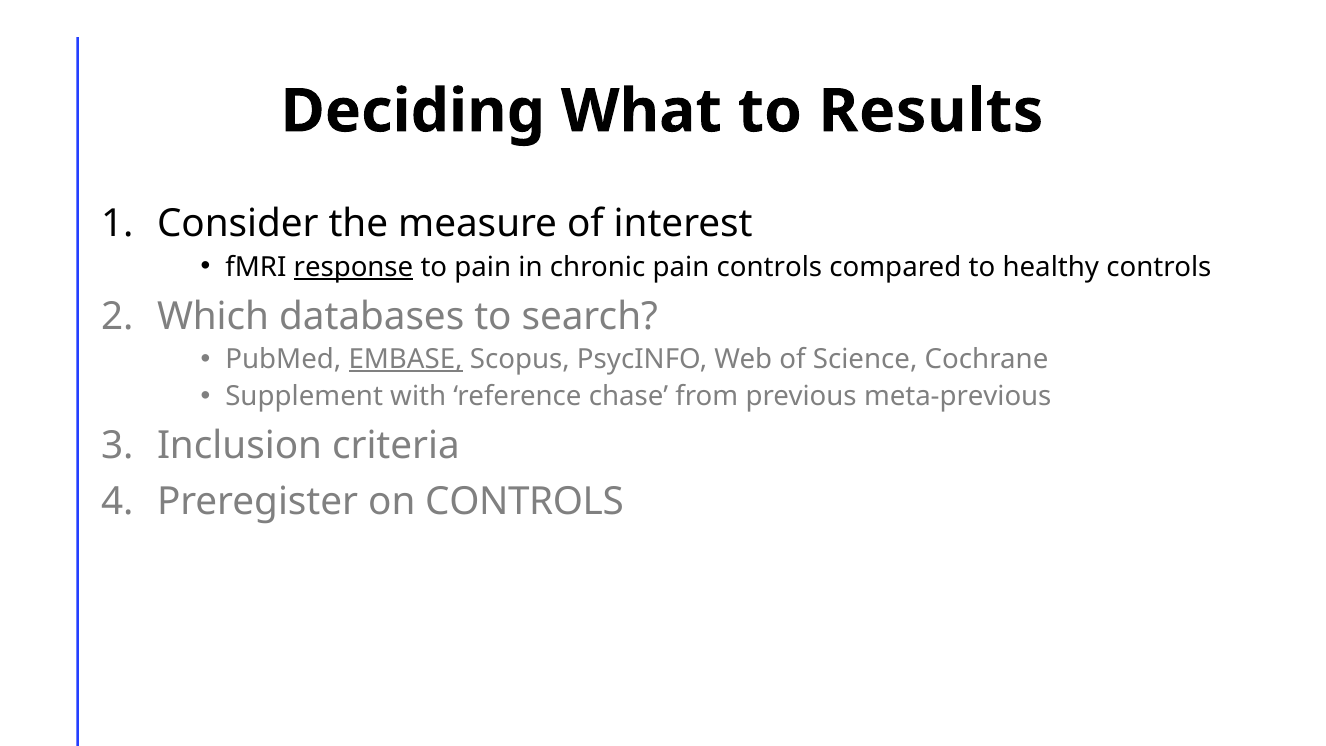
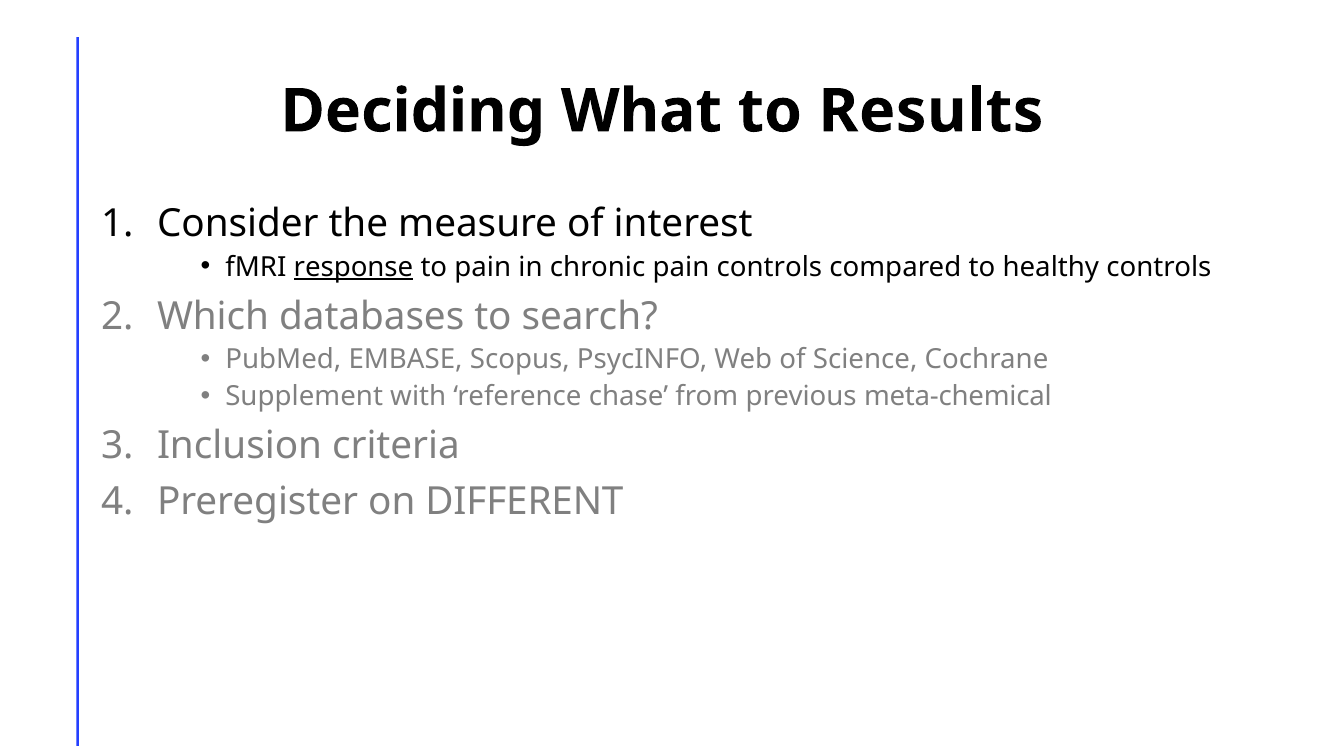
EMBASE underline: present -> none (406, 359)
meta-previous: meta-previous -> meta-chemical (958, 396)
on CONTROLS: CONTROLS -> DIFFERENT (524, 501)
